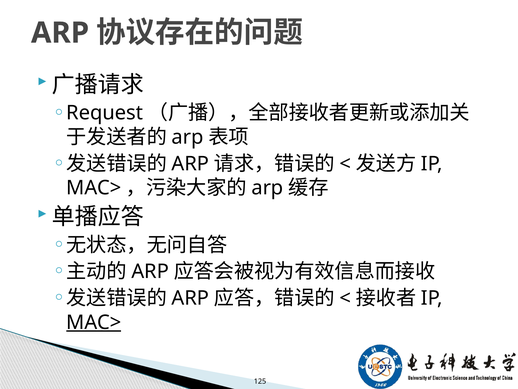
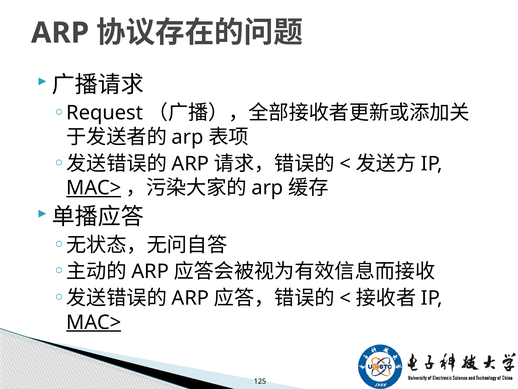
MAC> underline: none -> present (94, 188)
